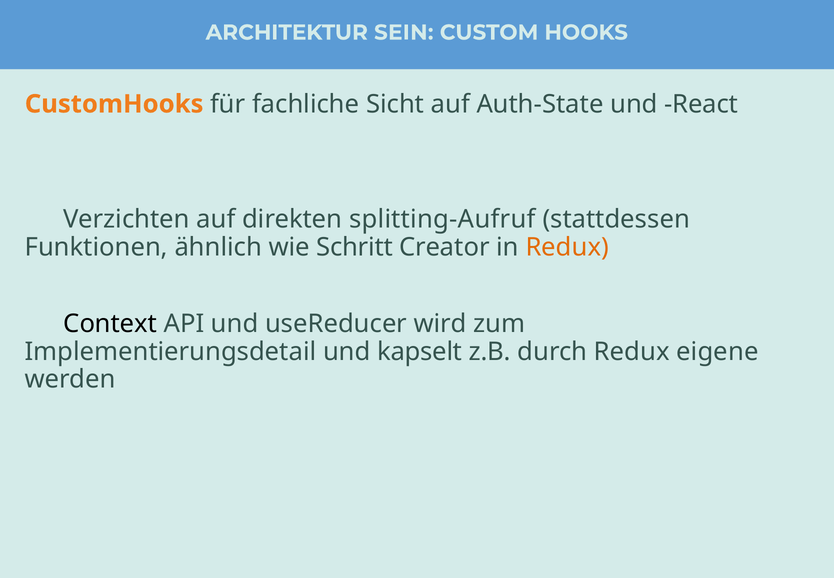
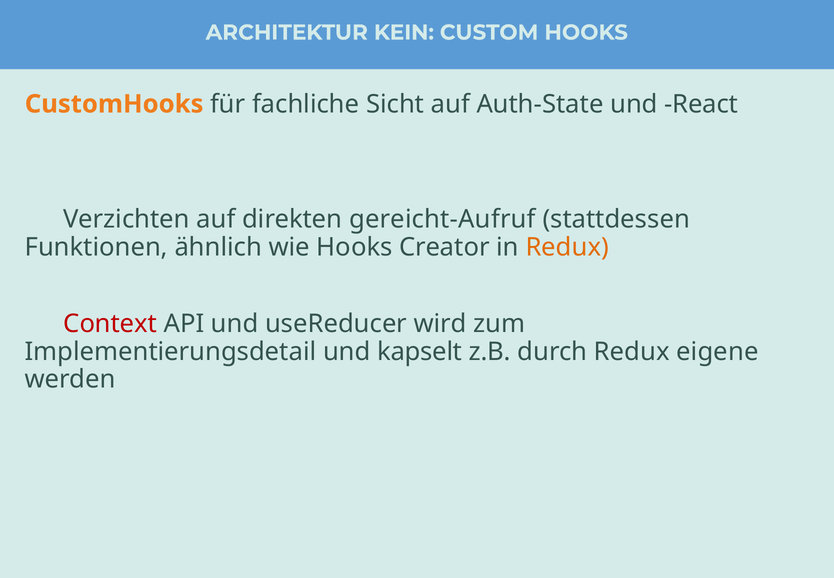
SEIN: SEIN -> KEIN (404, 32)
splitting-Aufruf: splitting-Aufruf -> gereicht-Aufruf (442, 219)
wie Schritt: Schritt -> Hooks (355, 247)
Context colour: black -> red (110, 324)
